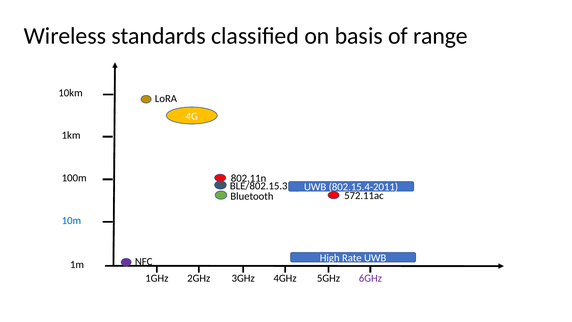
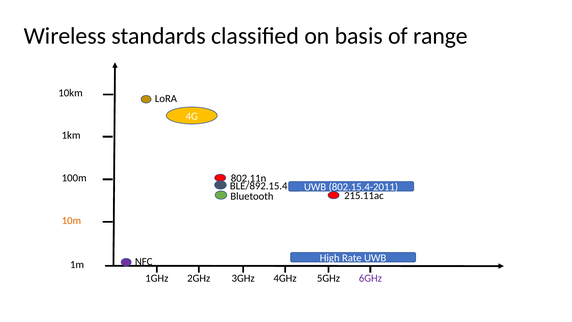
BLE/802.15.3: BLE/802.15.3 -> BLE/892.15.4 (259, 186)
572.11ac: 572.11ac -> 215.11ac (364, 195)
10m colour: blue -> orange (71, 220)
